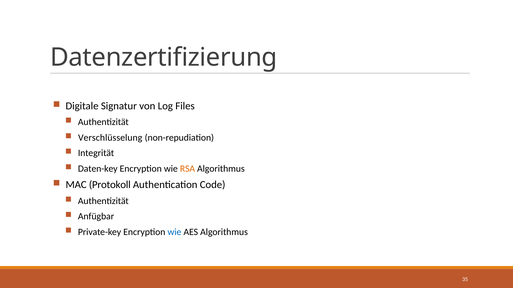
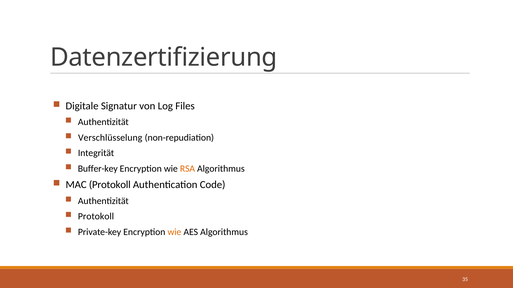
Daten-key: Daten-key -> Buffer-key (98, 169)
Anfügbar: Anfügbar -> Protokoll (96, 217)
wie colour: blue -> orange (174, 232)
